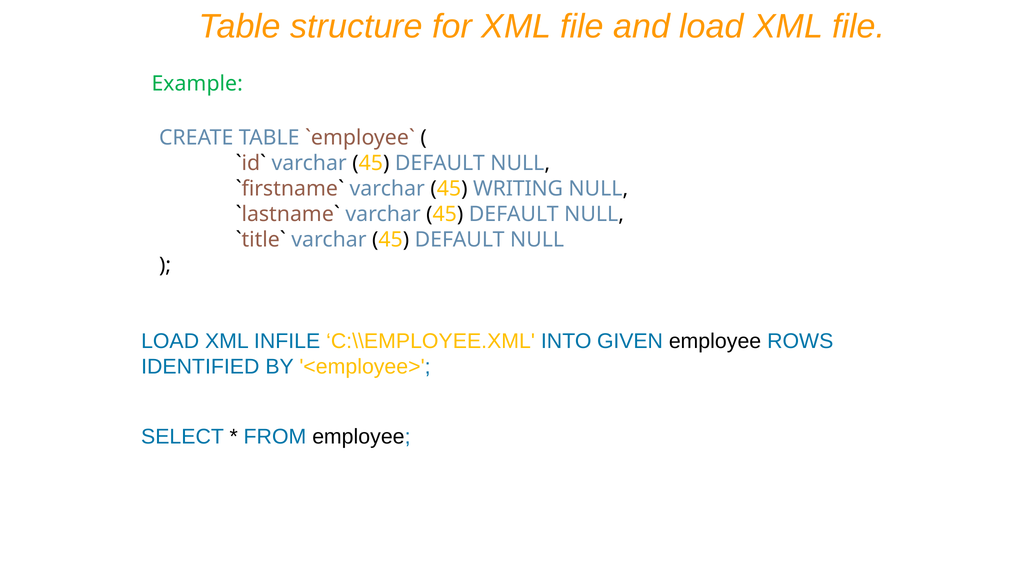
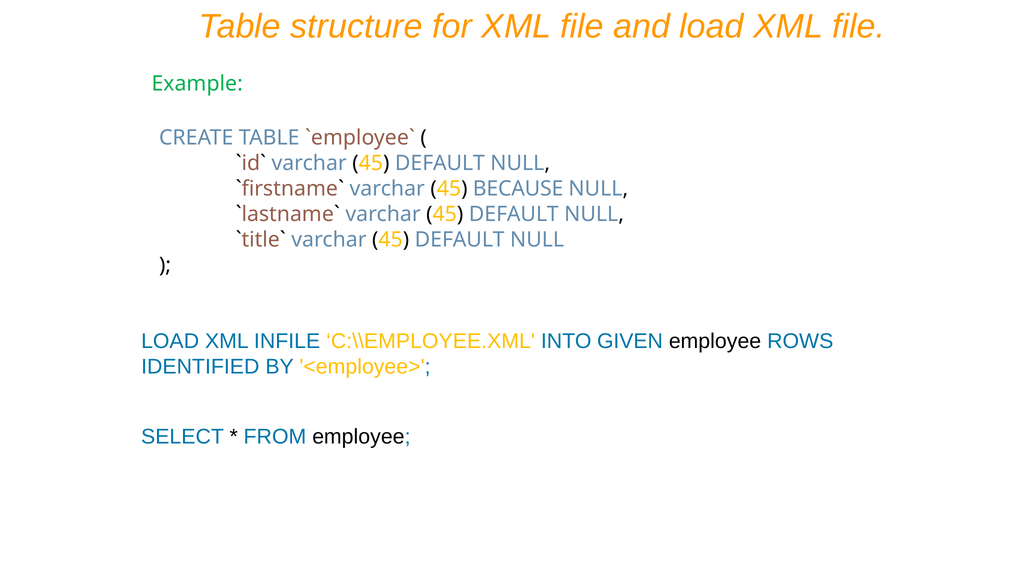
WRITING: WRITING -> BECAUSE (518, 189)
